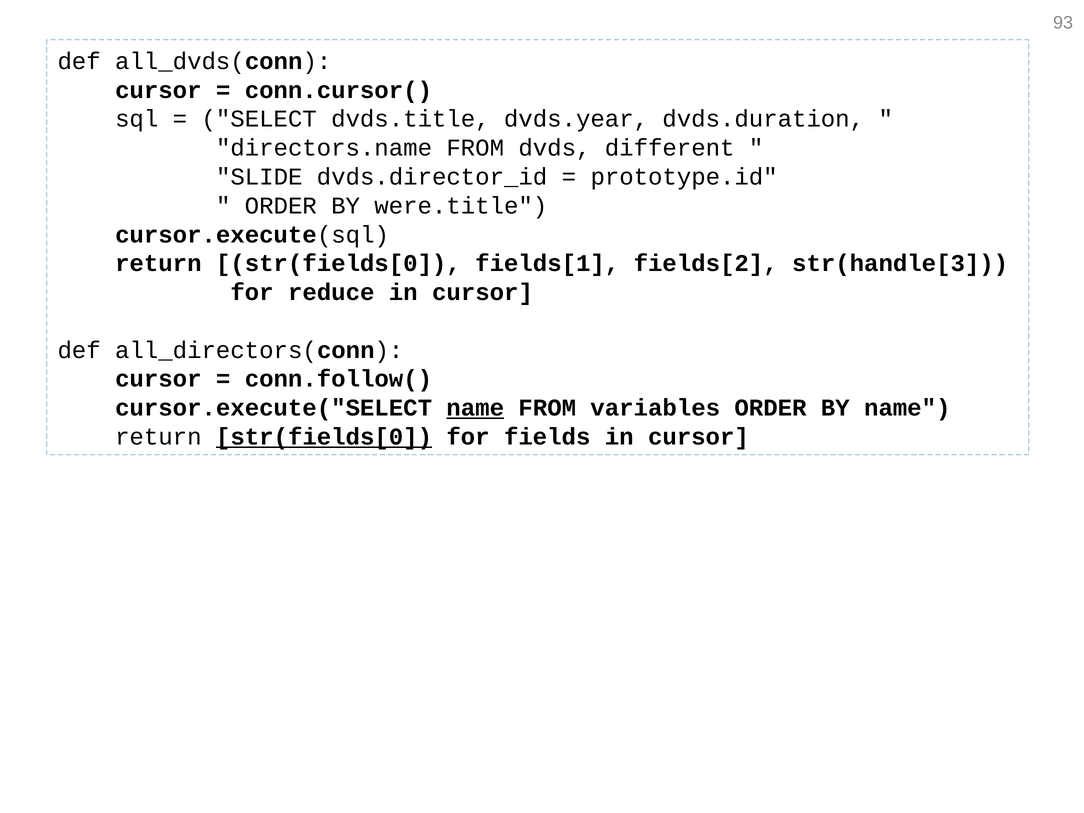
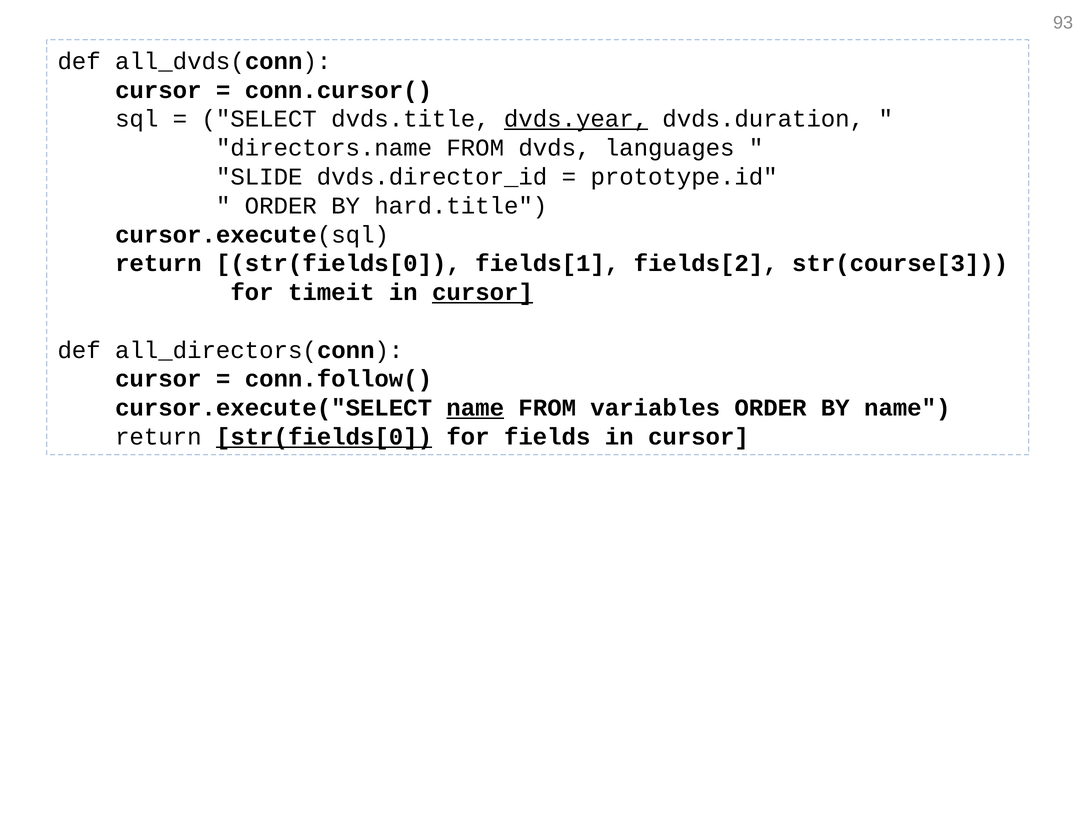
dvds.year underline: none -> present (576, 119)
different: different -> languages (670, 148)
were.title: were.title -> hard.title (461, 206)
str(handle[3: str(handle[3 -> str(course[3 (900, 263)
reduce: reduce -> timeit (331, 292)
cursor underline: none -> present (483, 292)
